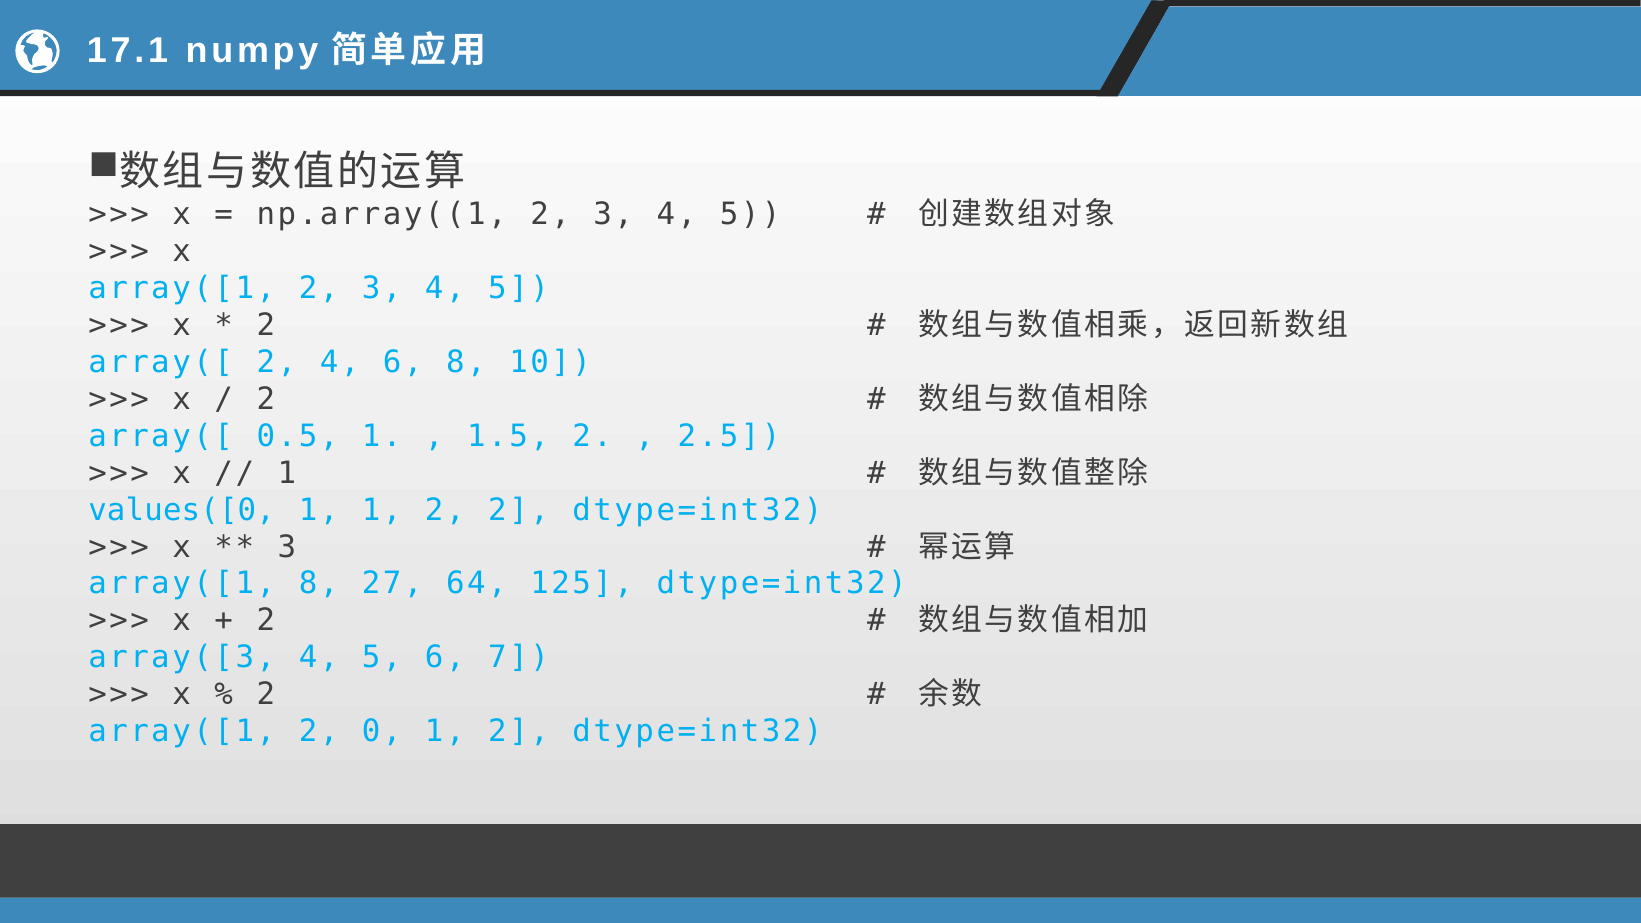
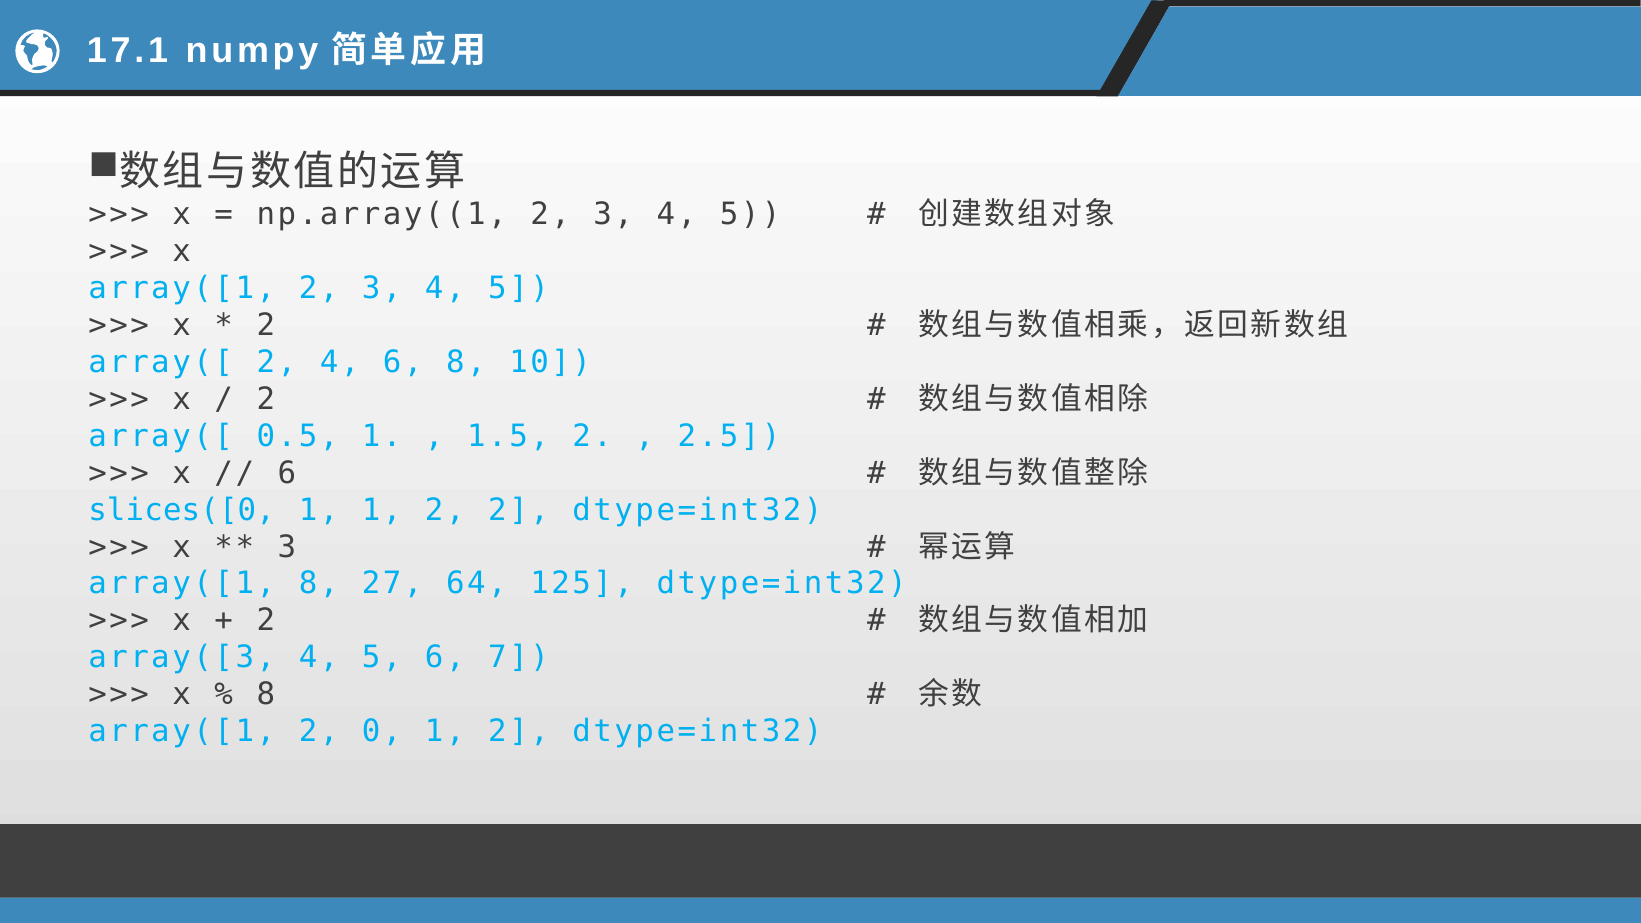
1: 1 -> 6 (287, 473)
values([0: values([0 -> slices([0 (182, 510)
2: 2 -> 8 (266, 695)
